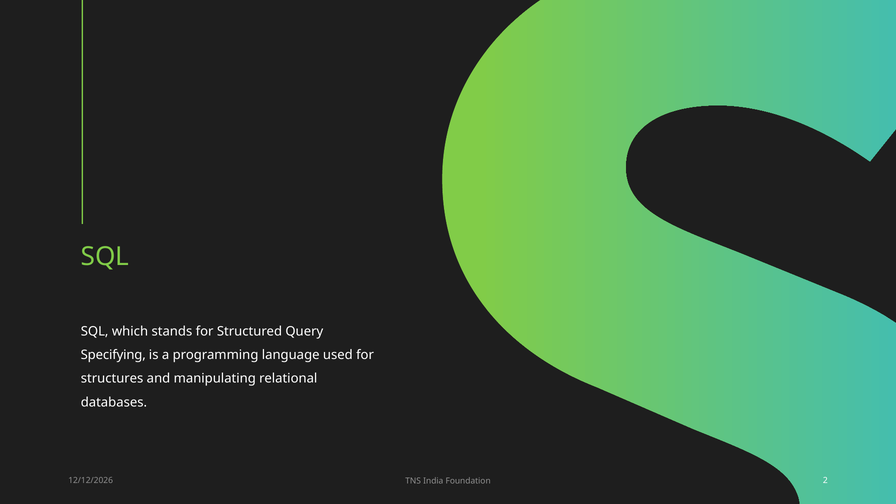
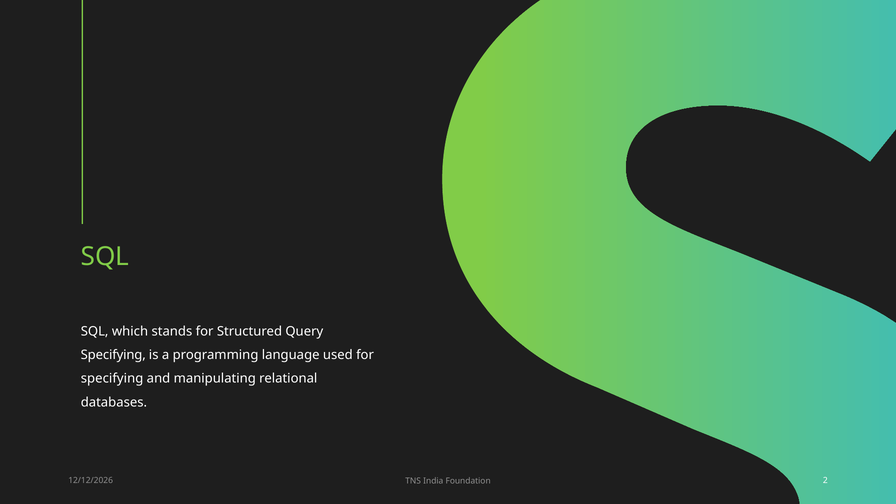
structures: structures -> specifying (112, 379)
